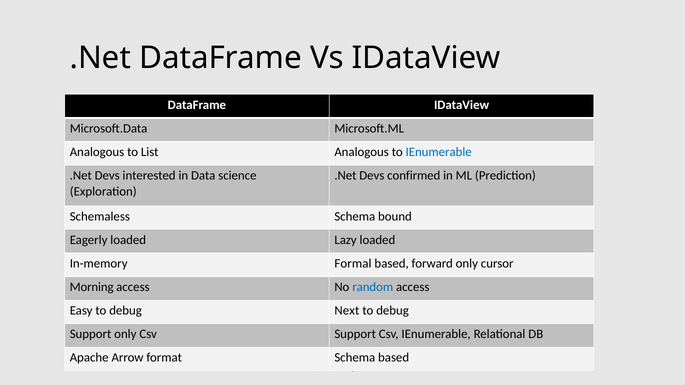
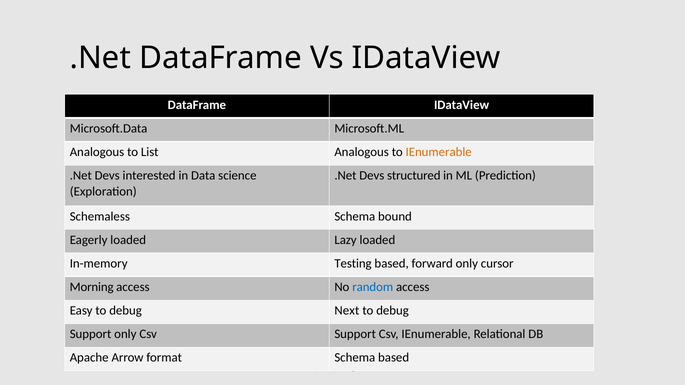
IEnumerable colour: blue -> orange (439, 152)
confirmed: confirmed -> structured (414, 176)
Formal: Formal -> Testing (353, 264)
